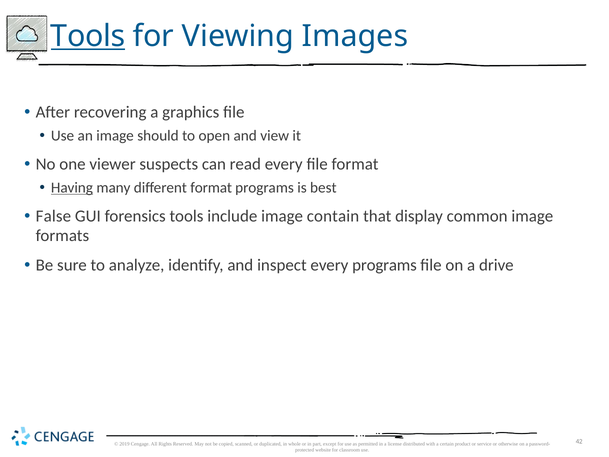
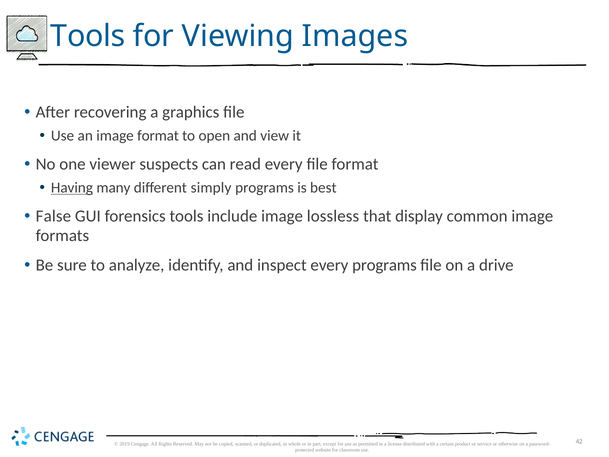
Tools underline: present -> none (88, 36)
image should: should -> format (158, 136)
different format: format -> simply (211, 188)
contain: contain -> lossless (333, 216)
